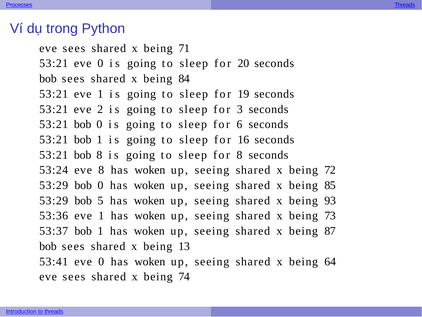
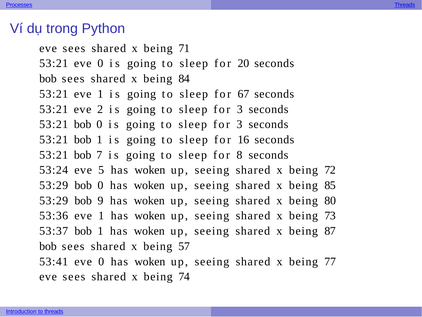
19: 19 -> 67 (243, 94)
6: 6 -> 3 (239, 124)
bob 8: 8 -> 7 (99, 155)
eve 8: 8 -> 5 (101, 170)
5: 5 -> 9 (100, 200)
93: 93 -> 80 (330, 200)
13: 13 -> 57 (184, 246)
64: 64 -> 77 (330, 261)
